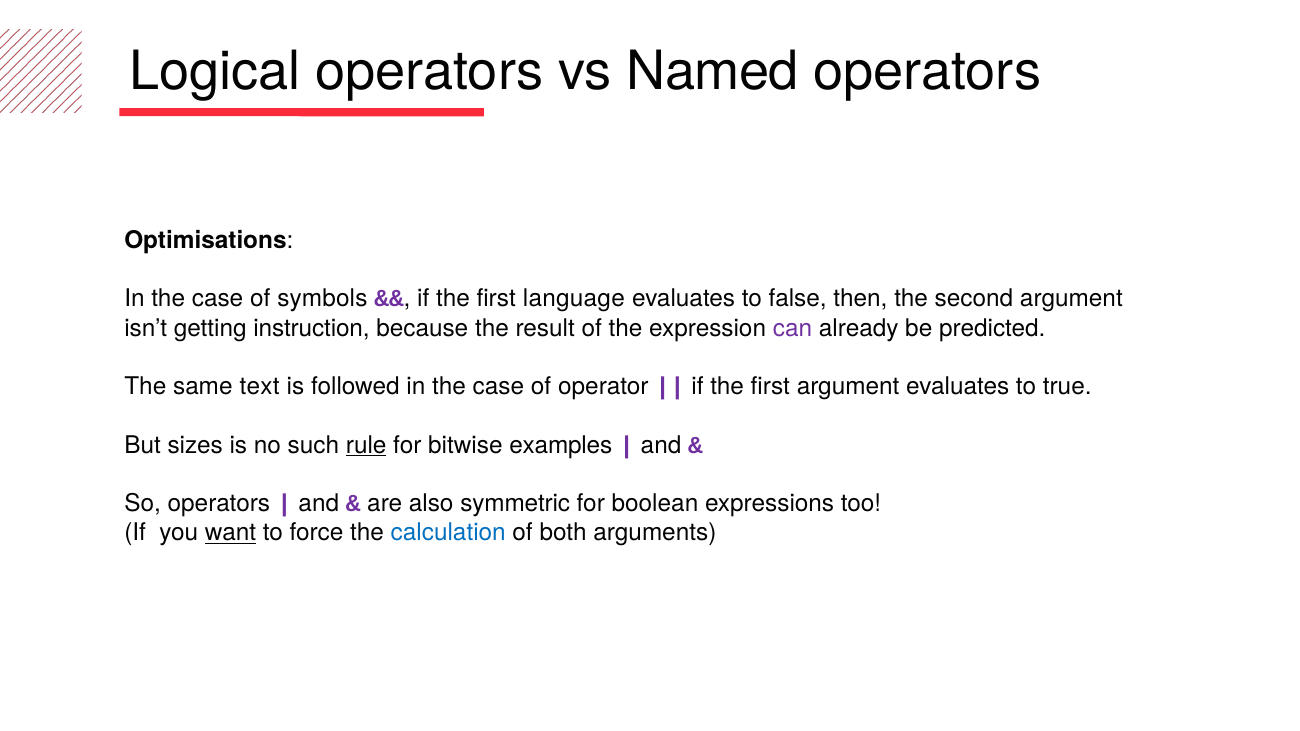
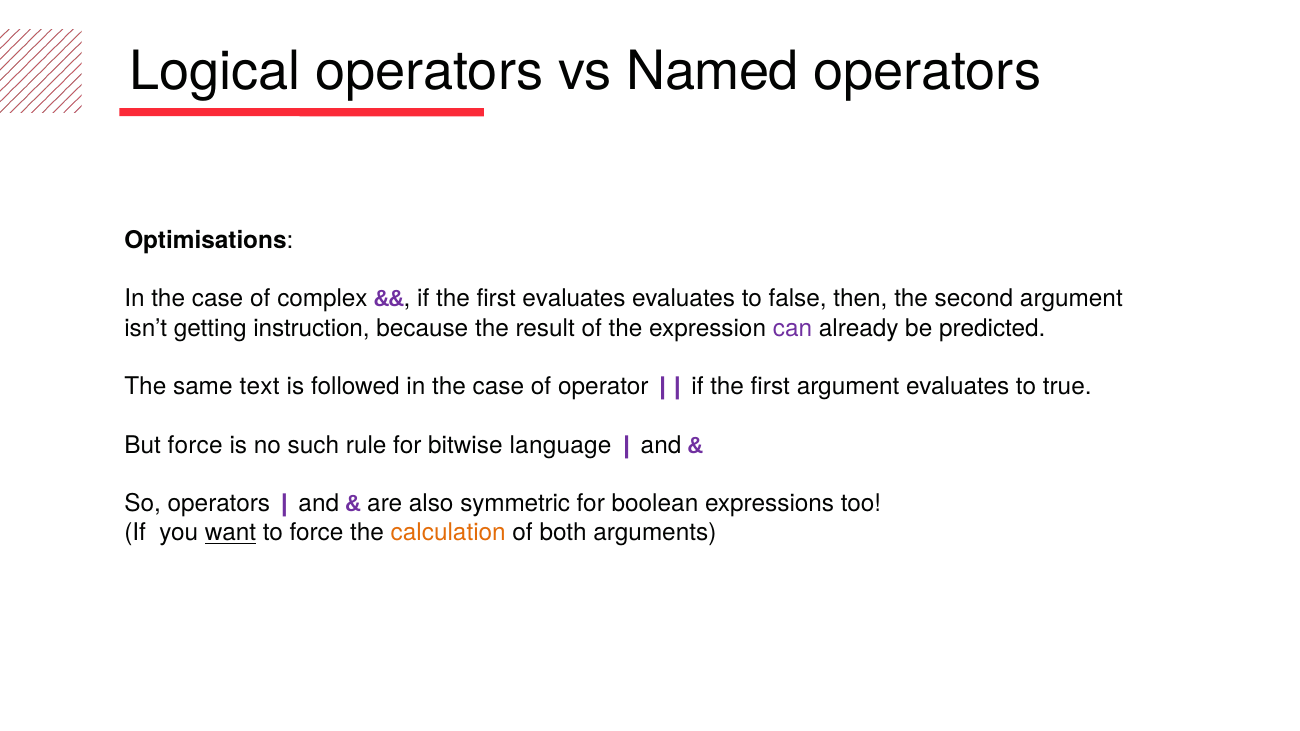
symbols: symbols -> complex (322, 299)
first language: language -> evaluates (574, 299)
But sizes: sizes -> force (195, 445)
rule underline: present -> none (366, 445)
examples: examples -> language (561, 445)
calculation colour: blue -> orange (448, 533)
